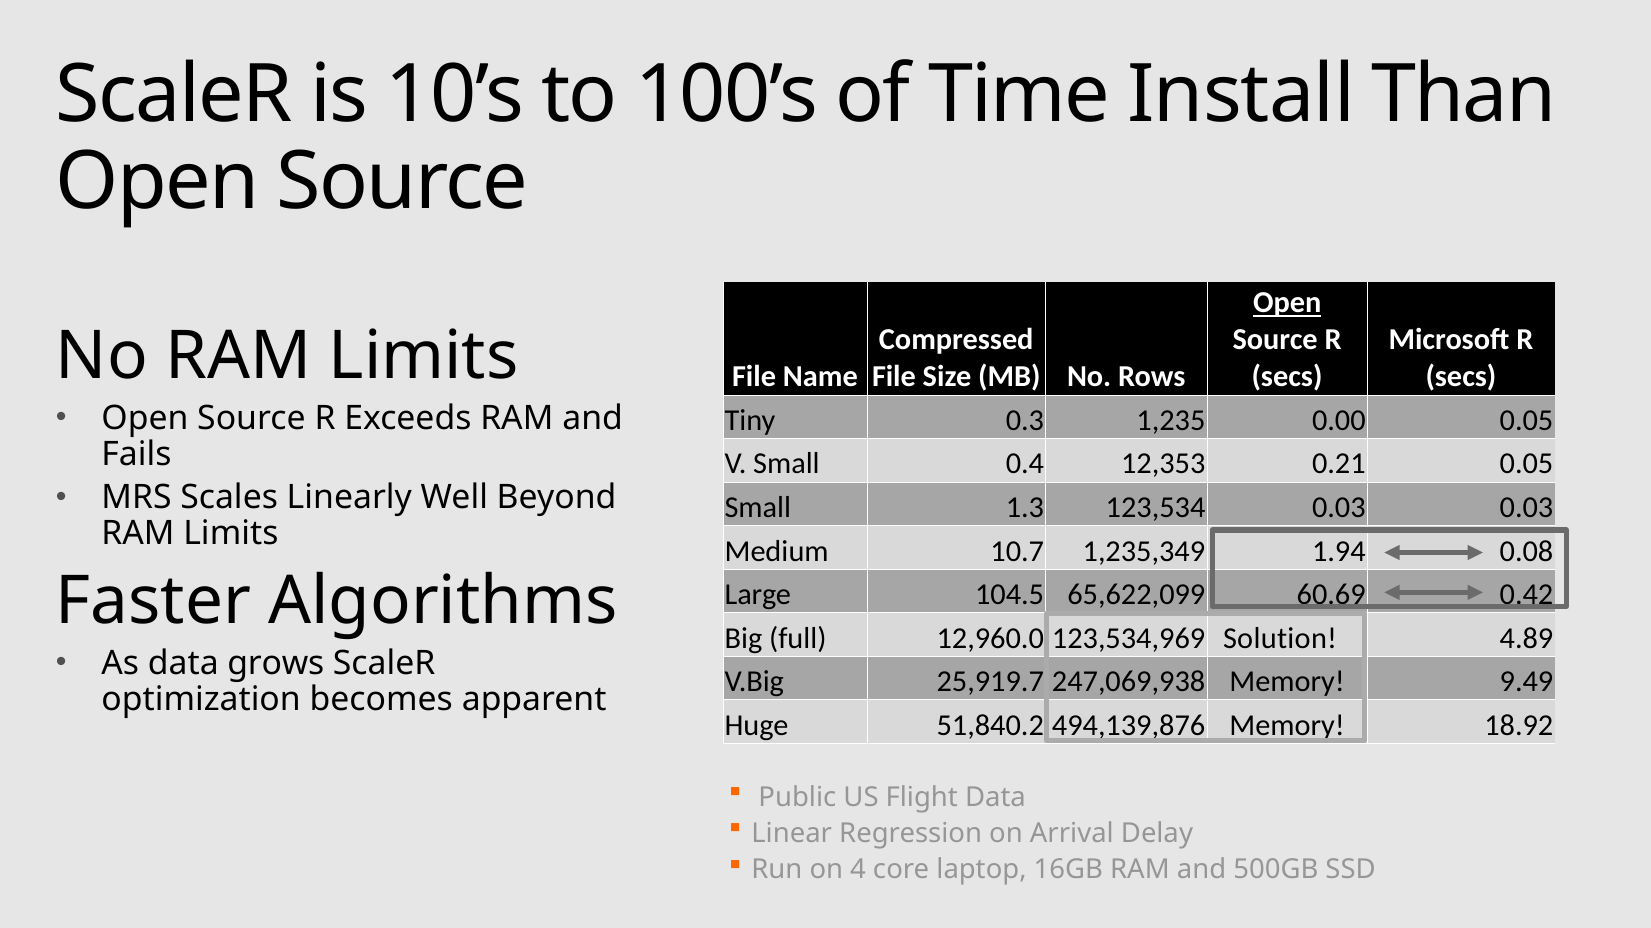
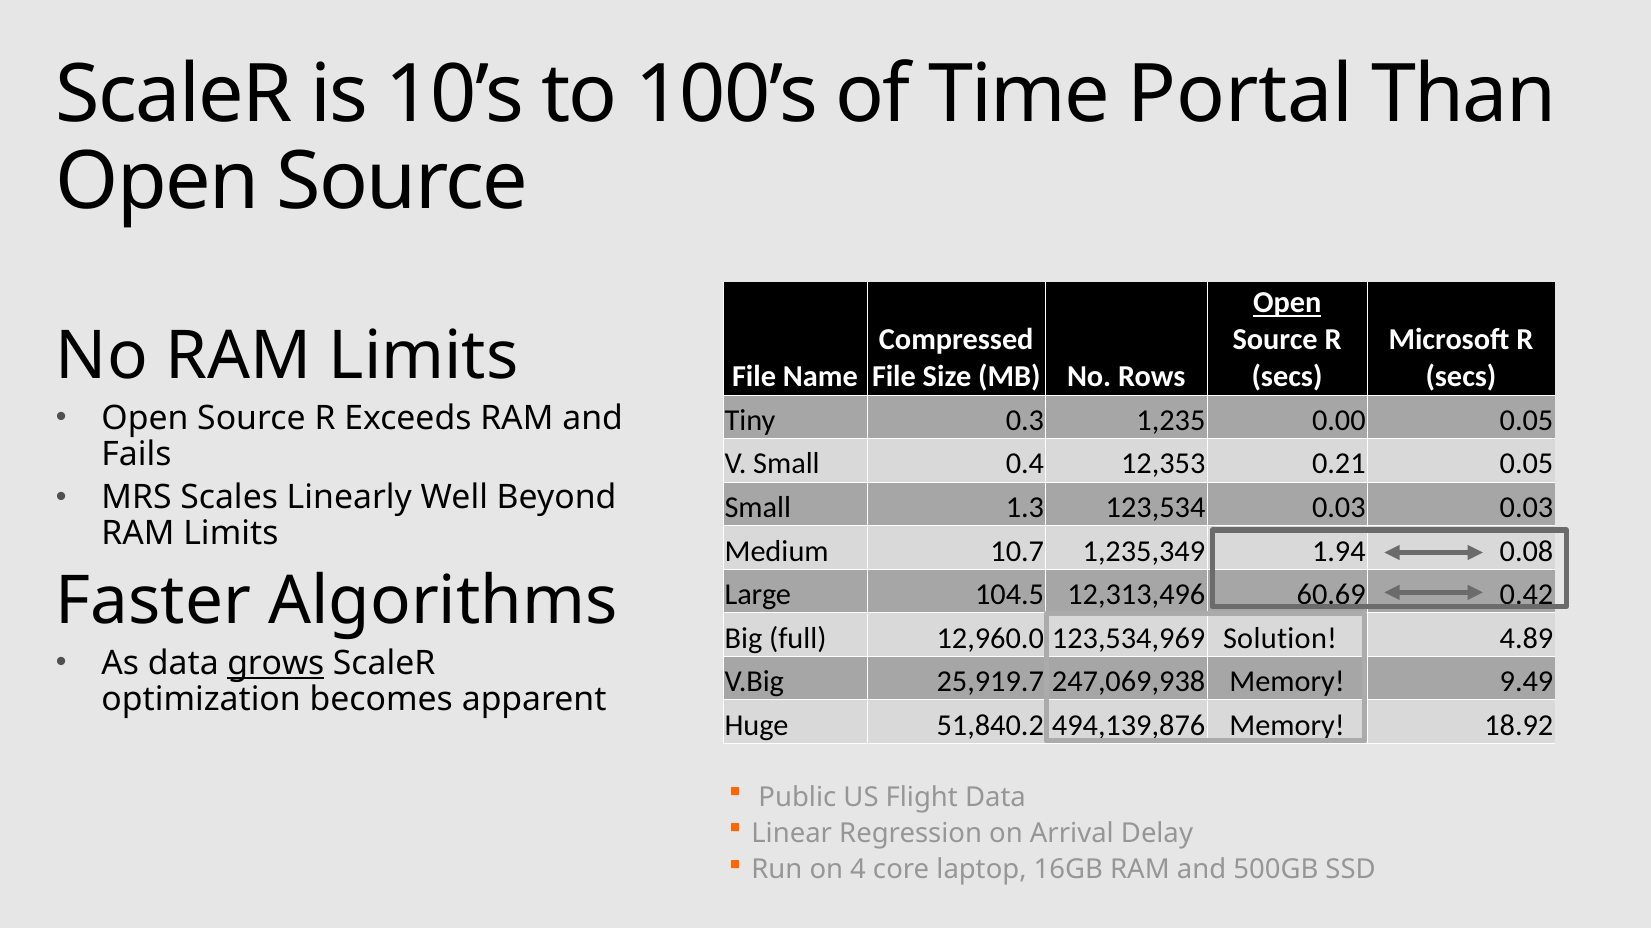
Install: Install -> Portal (1241, 95)
65,622,099: 65,622,099 -> 12,313,496 (1136, 595)
grows underline: none -> present (276, 664)
